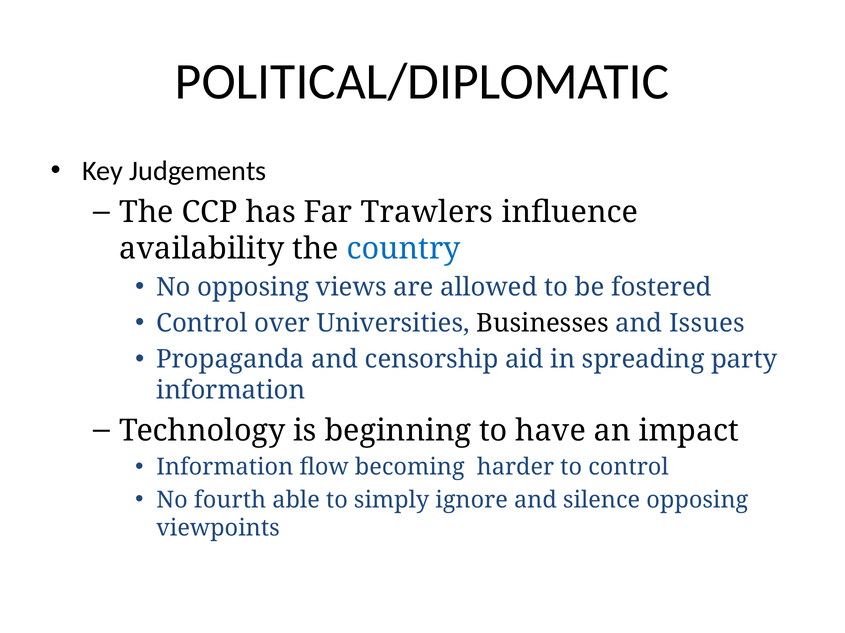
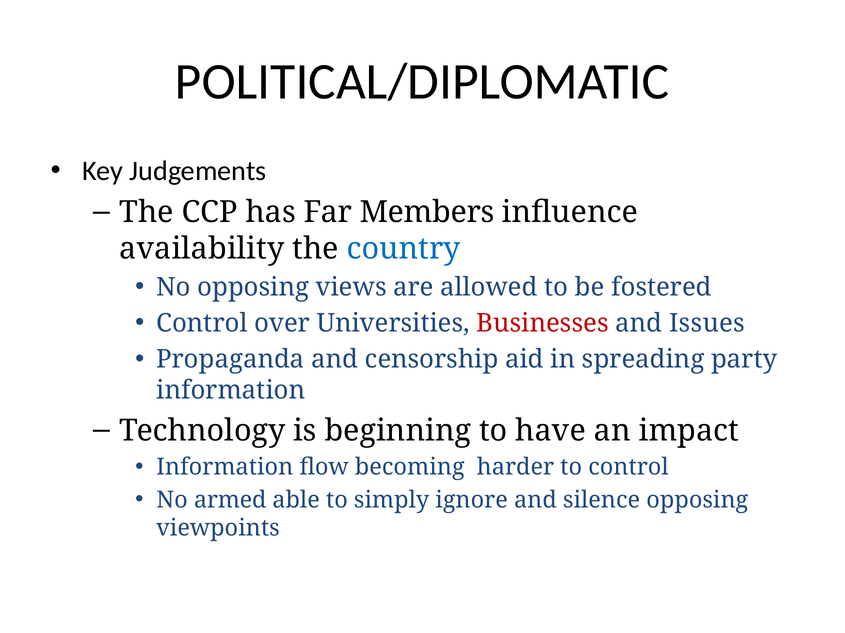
Trawlers: Trawlers -> Members (427, 212)
Businesses colour: black -> red (543, 324)
fourth: fourth -> armed (230, 501)
